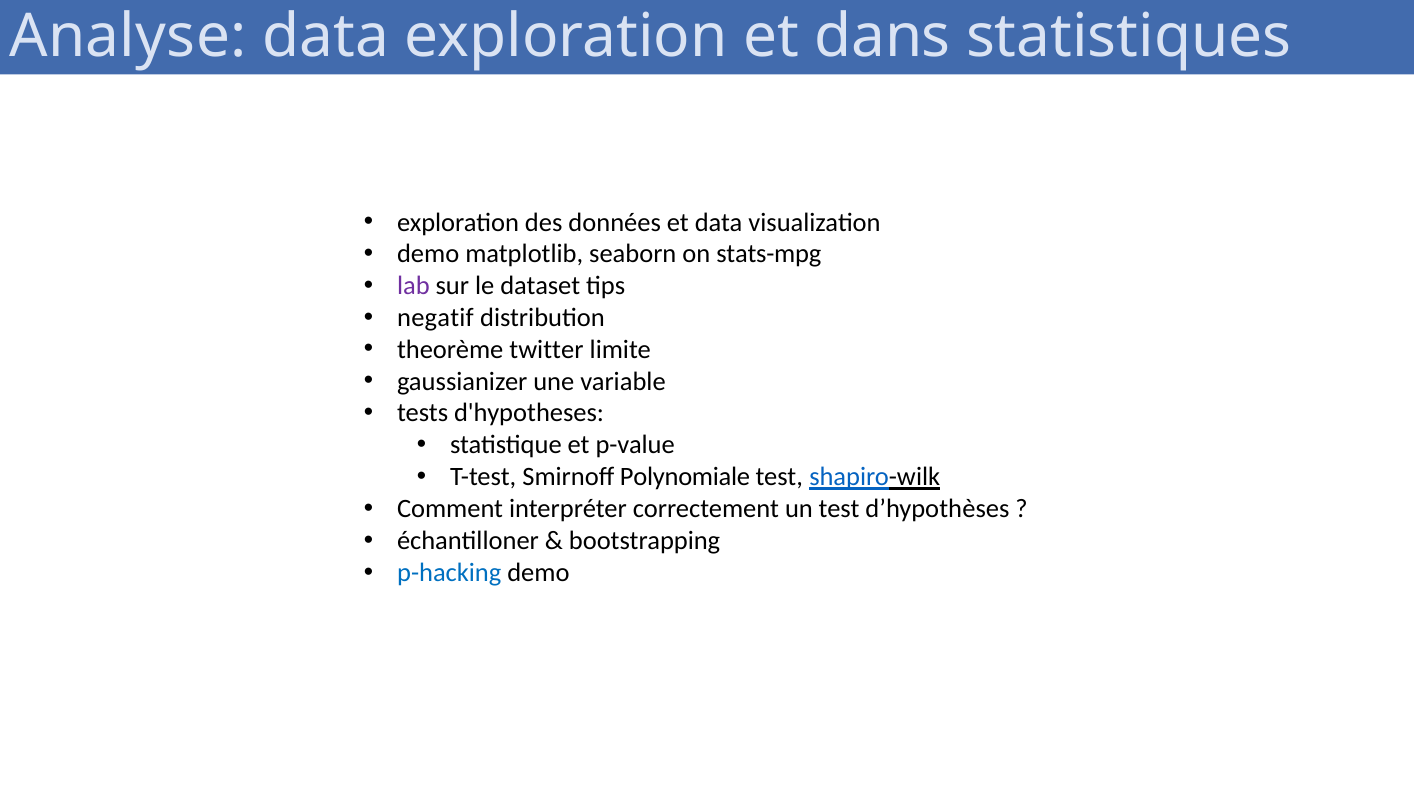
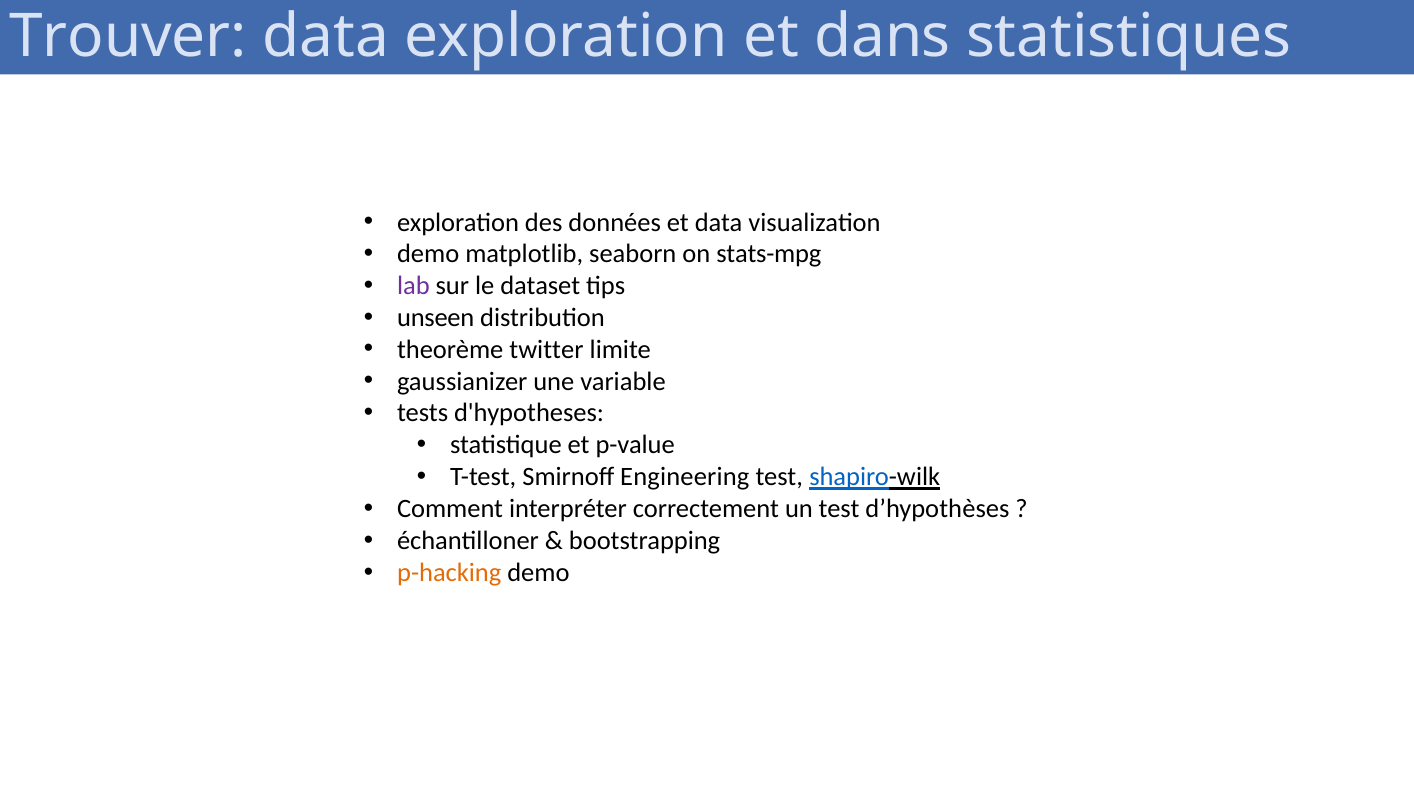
Analyse: Analyse -> Trouver (128, 37)
negatif: negatif -> unseen (436, 318)
Polynomiale: Polynomiale -> Engineering (685, 477)
p-hacking colour: blue -> orange (449, 573)
